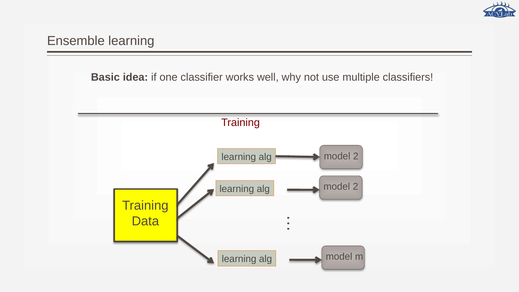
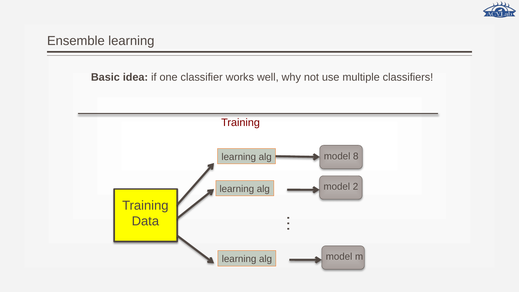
2: 2 -> 8 (356, 156)
